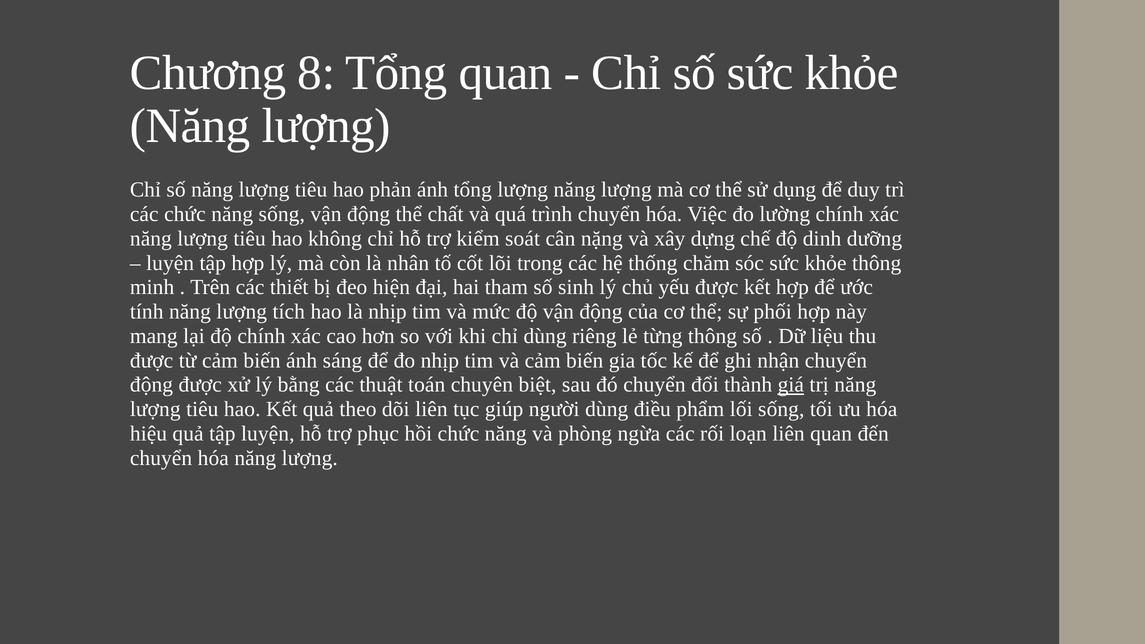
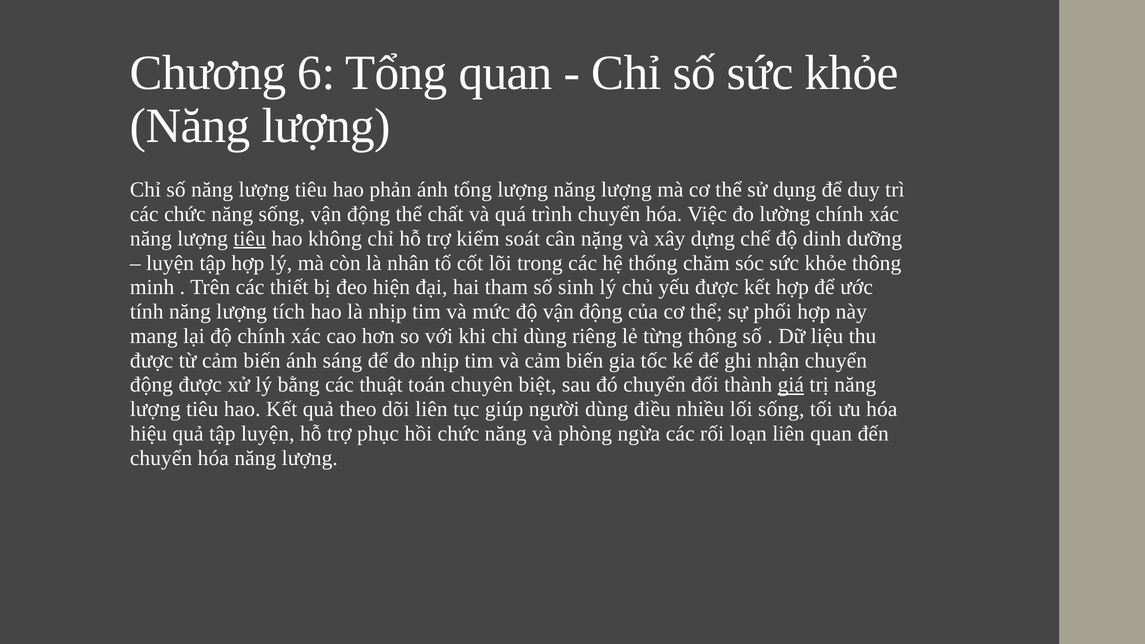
8: 8 -> 6 (316, 73)
tiêu underline: none -> present (250, 239)
phẩm: phẩm -> nhiều (700, 409)
